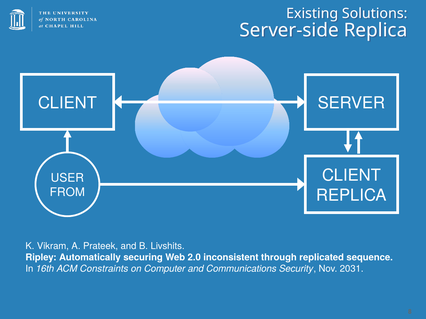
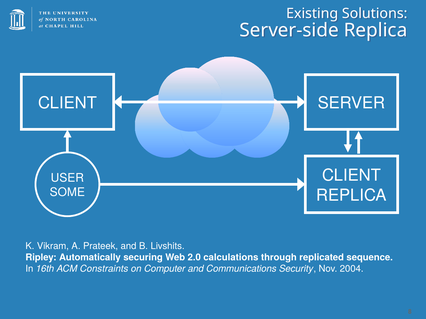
FROM: FROM -> SOME (67, 193)
inconsistent: inconsistent -> calculations (231, 258)
2031: 2031 -> 2004 (352, 269)
